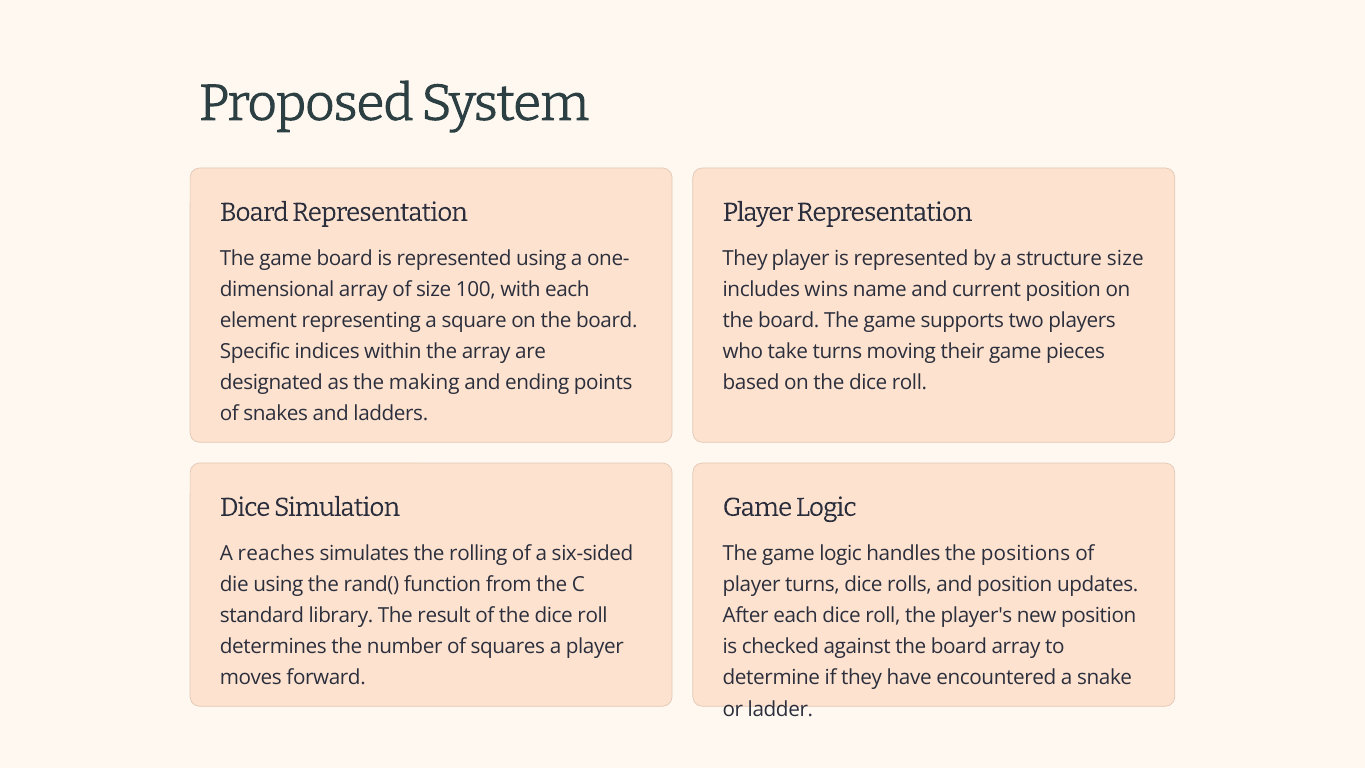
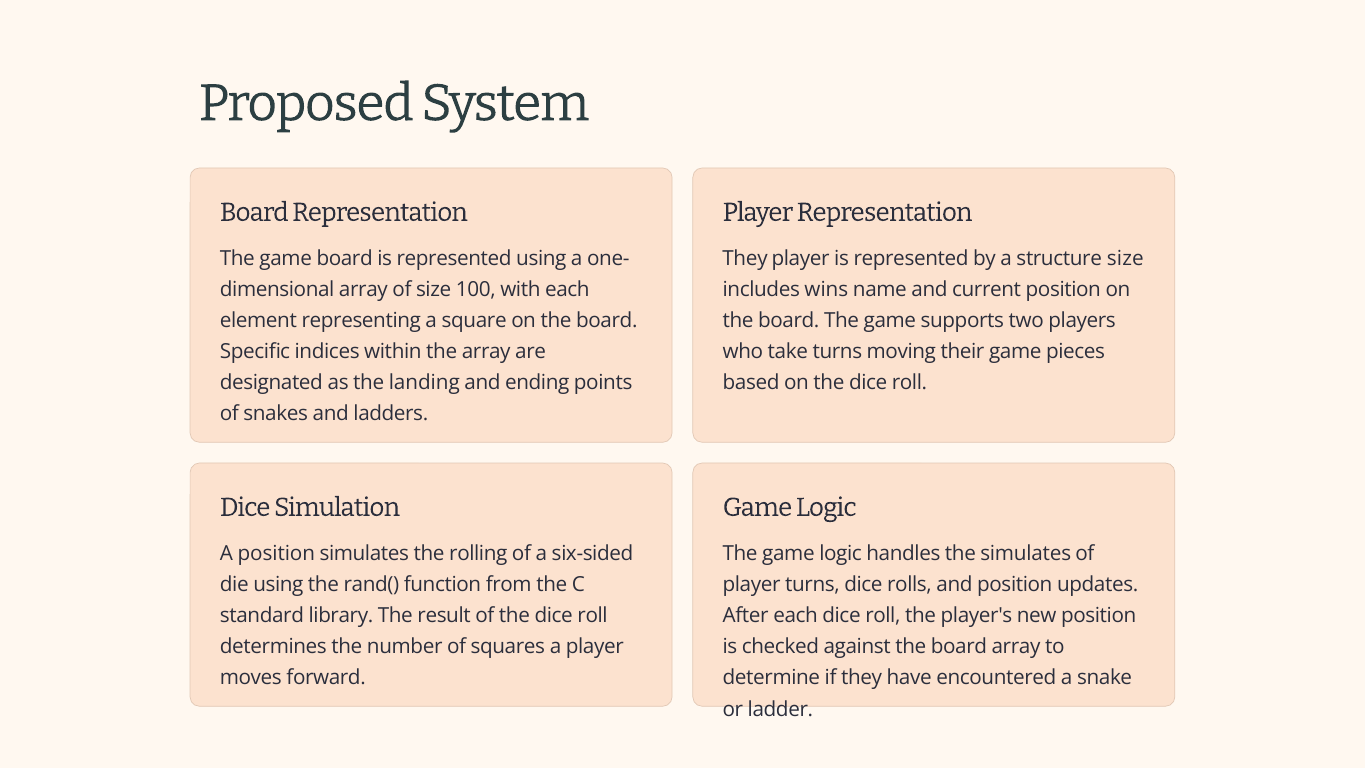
making: making -> landing (424, 383)
A reaches: reaches -> position (276, 554)
the positions: positions -> simulates (1026, 554)
